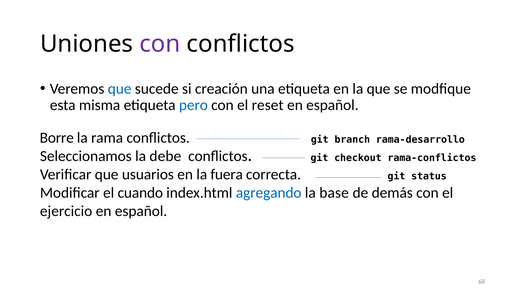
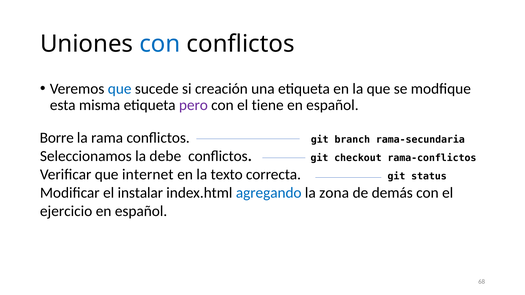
con colour: purple -> blue (160, 44)
pero colour: blue -> purple (193, 105)
reset: reset -> tiene (268, 105)
rama-desarrollo: rama-desarrollo -> rama-secundaria (420, 140)
usuarios: usuarios -> internet (148, 175)
fuera: fuera -> texto (227, 175)
cuando: cuando -> instalar (140, 193)
base: base -> zona (334, 193)
